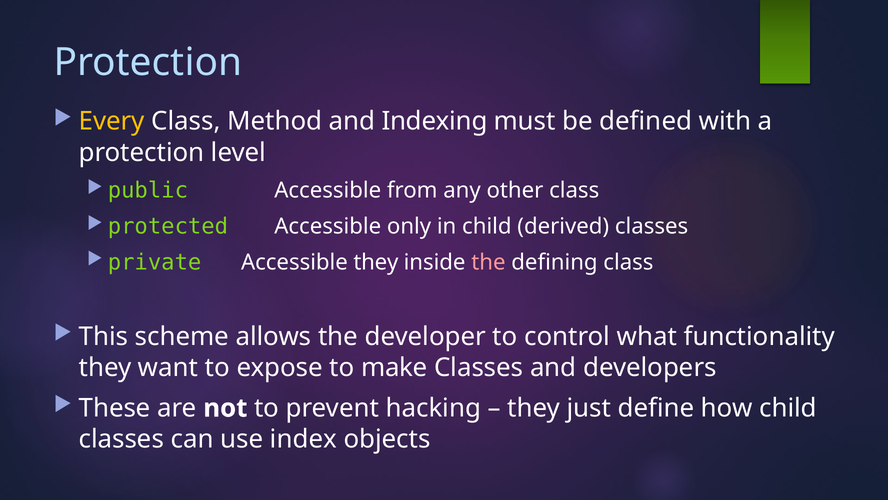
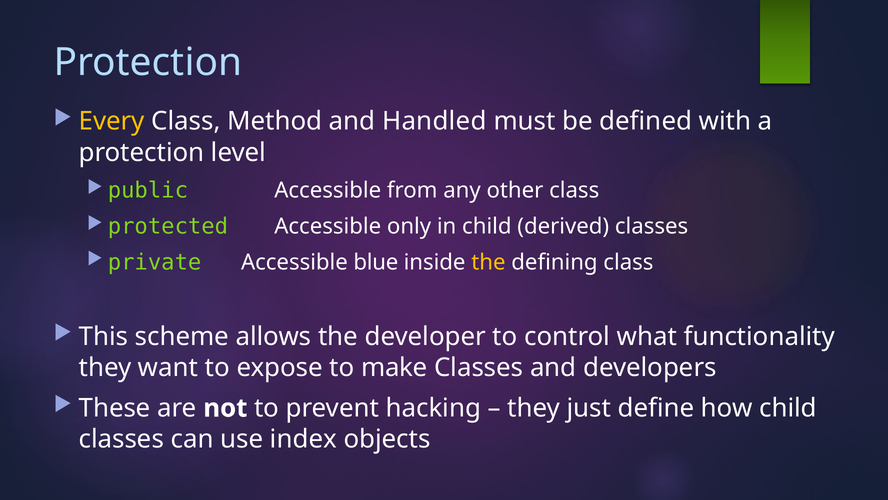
Indexing: Indexing -> Handled (434, 121)
Accessible they: they -> blue (376, 262)
the colour: pink -> yellow (488, 262)
